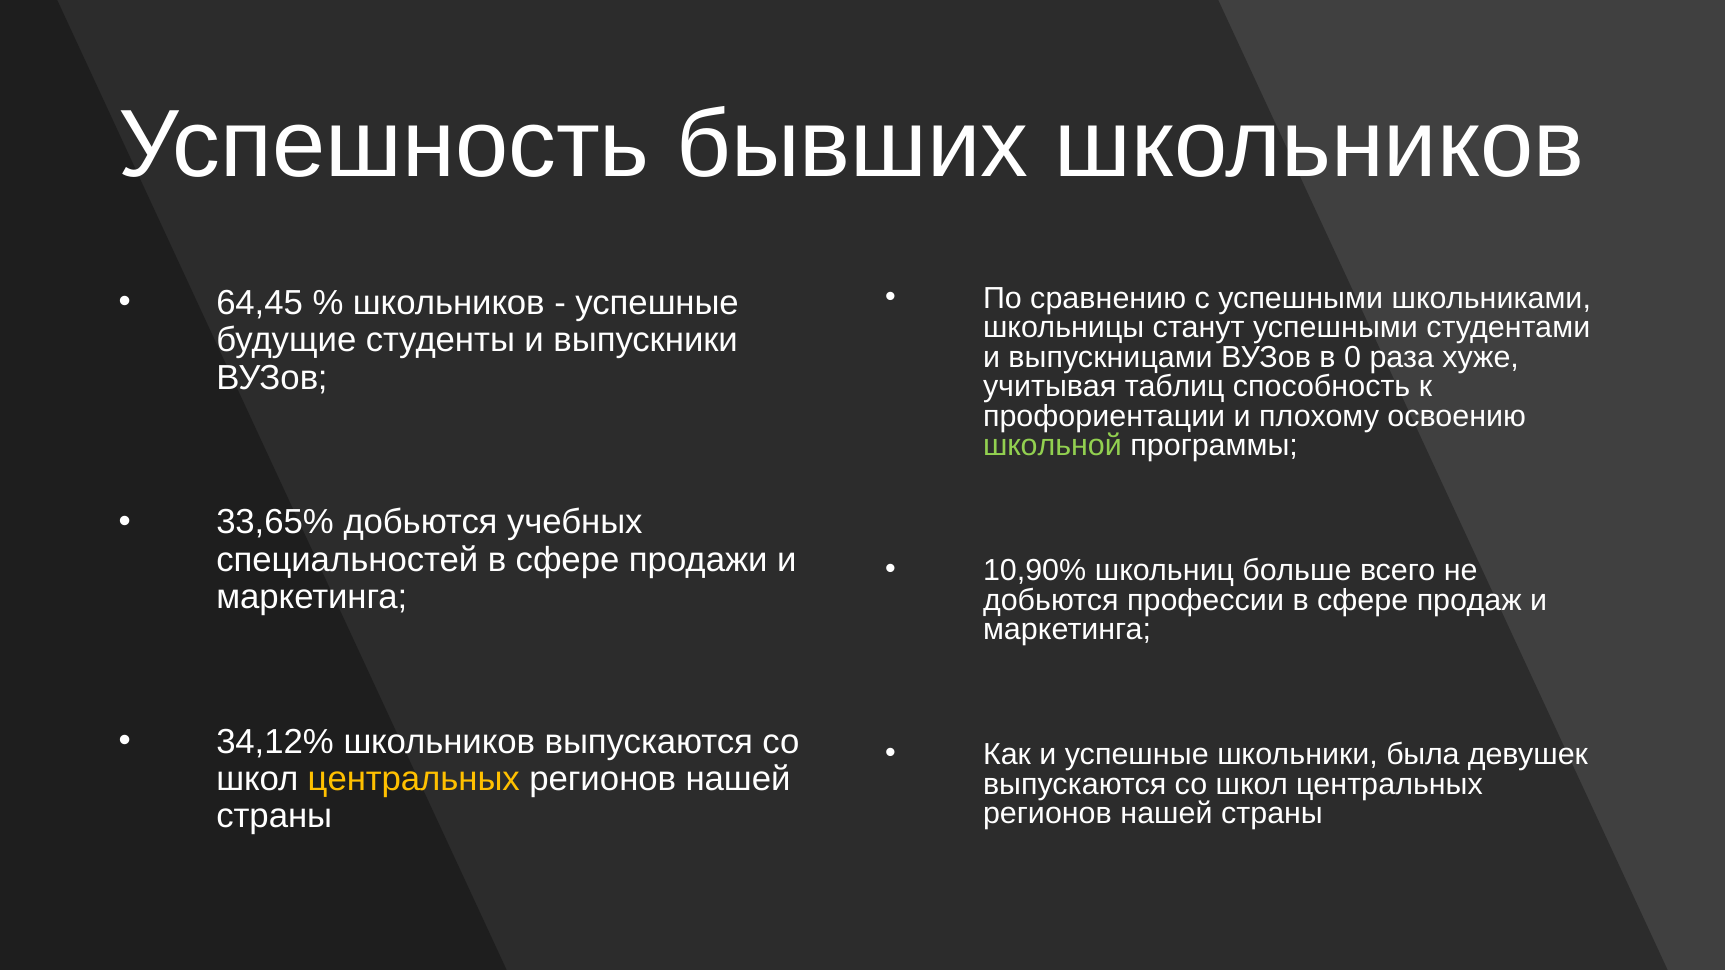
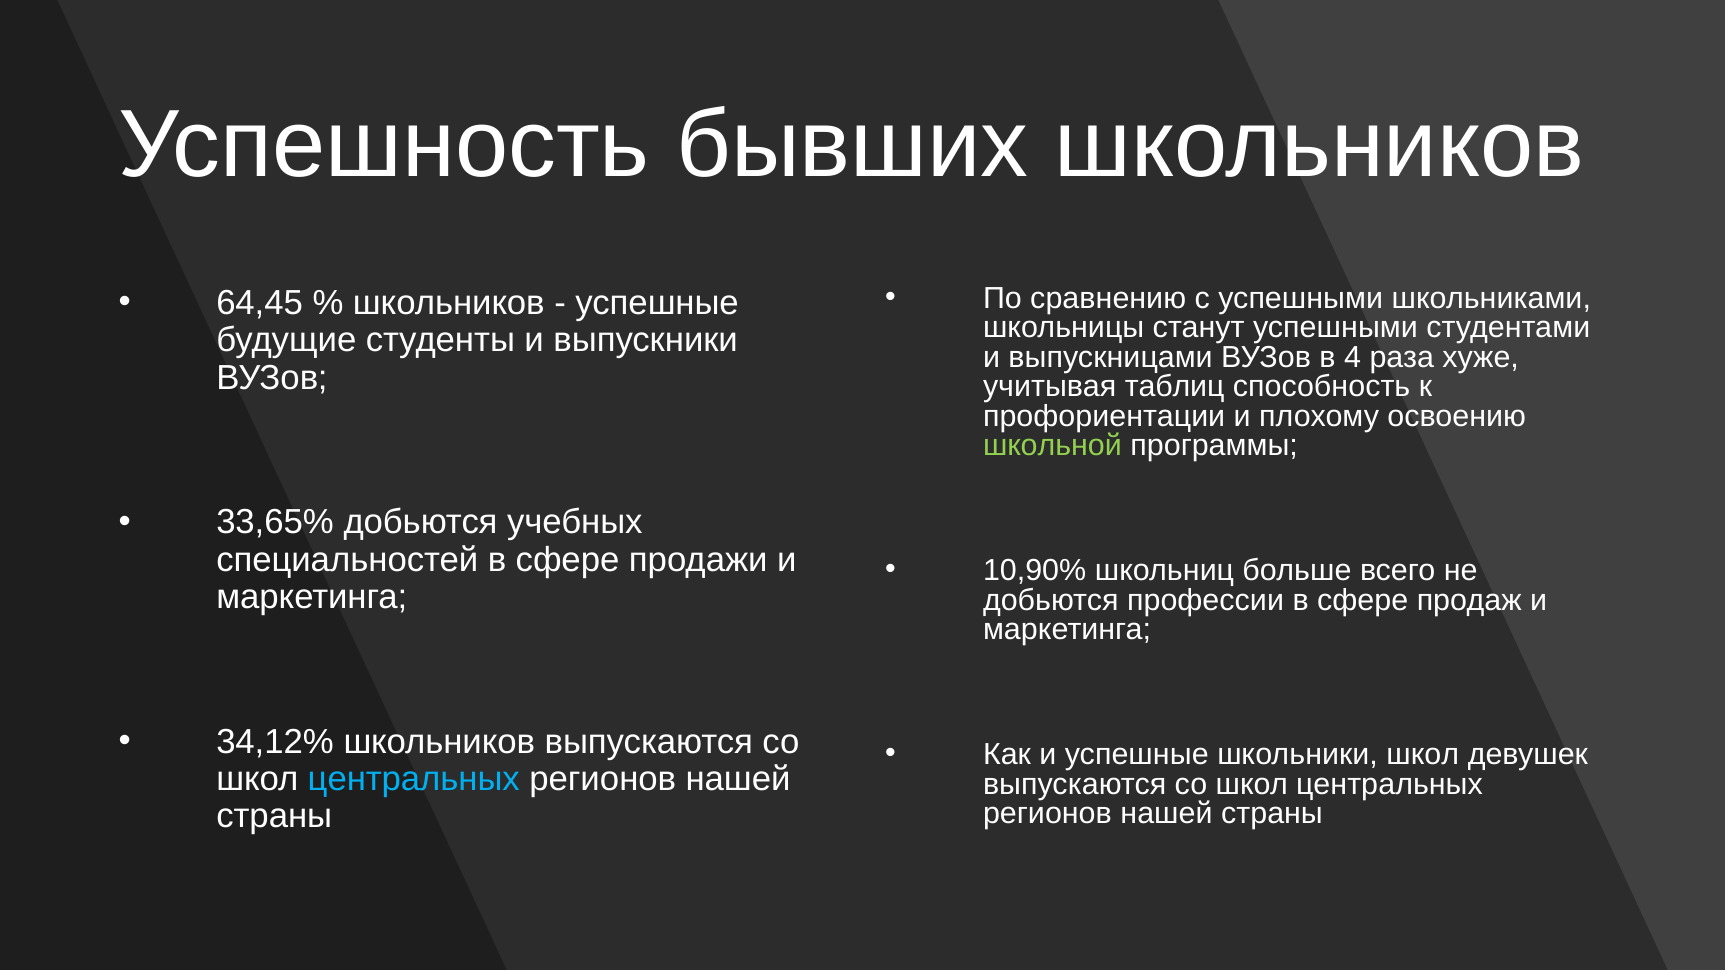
0: 0 -> 4 (1352, 357)
школьники была: была -> школ (1423, 755)
центральных colour: yellow -> light blue (414, 779)
